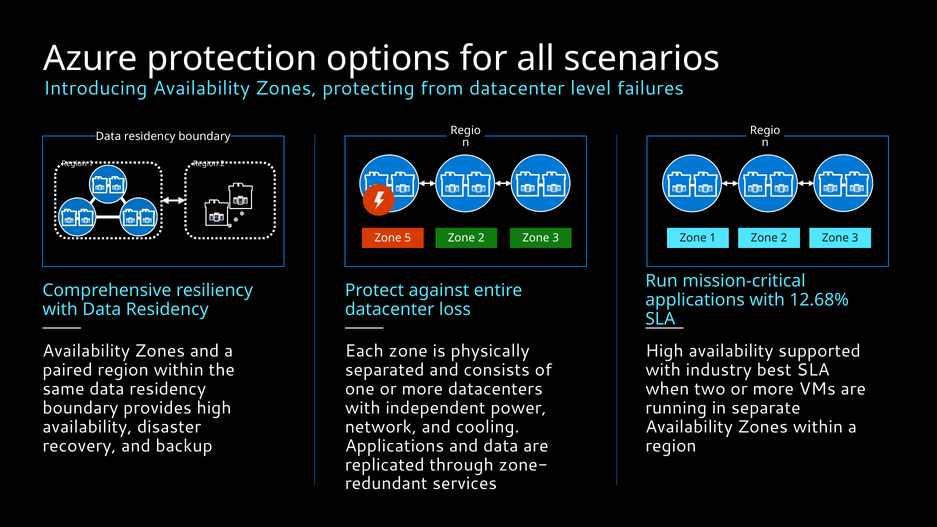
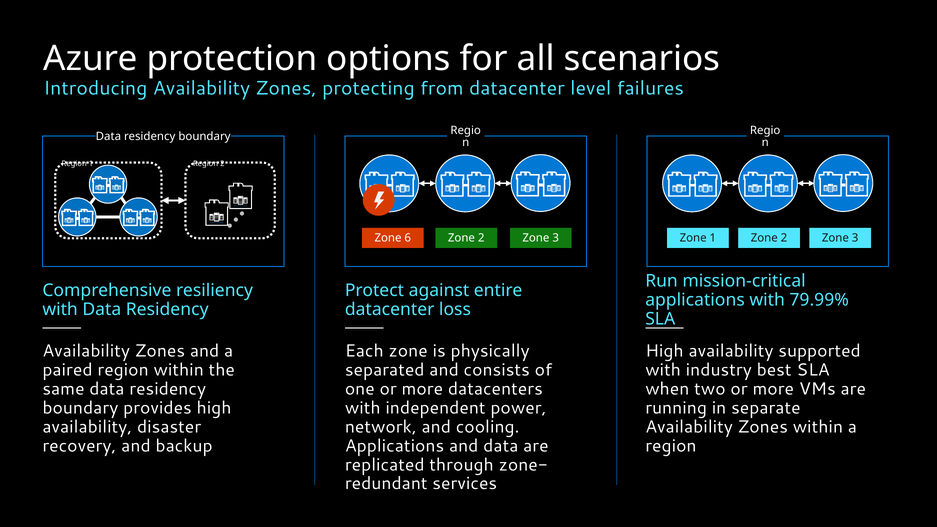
5: 5 -> 6 (408, 238)
12.68%: 12.68% -> 79.99% (819, 300)
